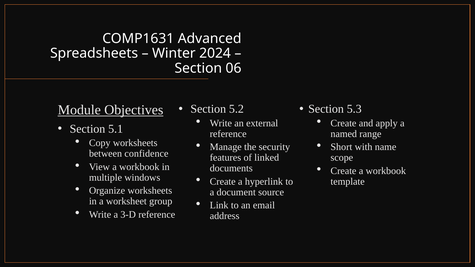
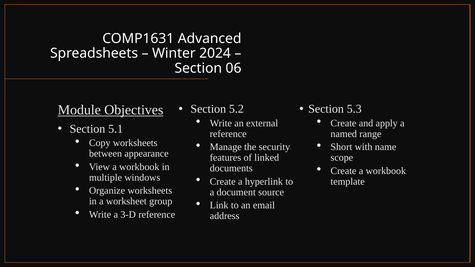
confidence: confidence -> appearance (147, 154)
